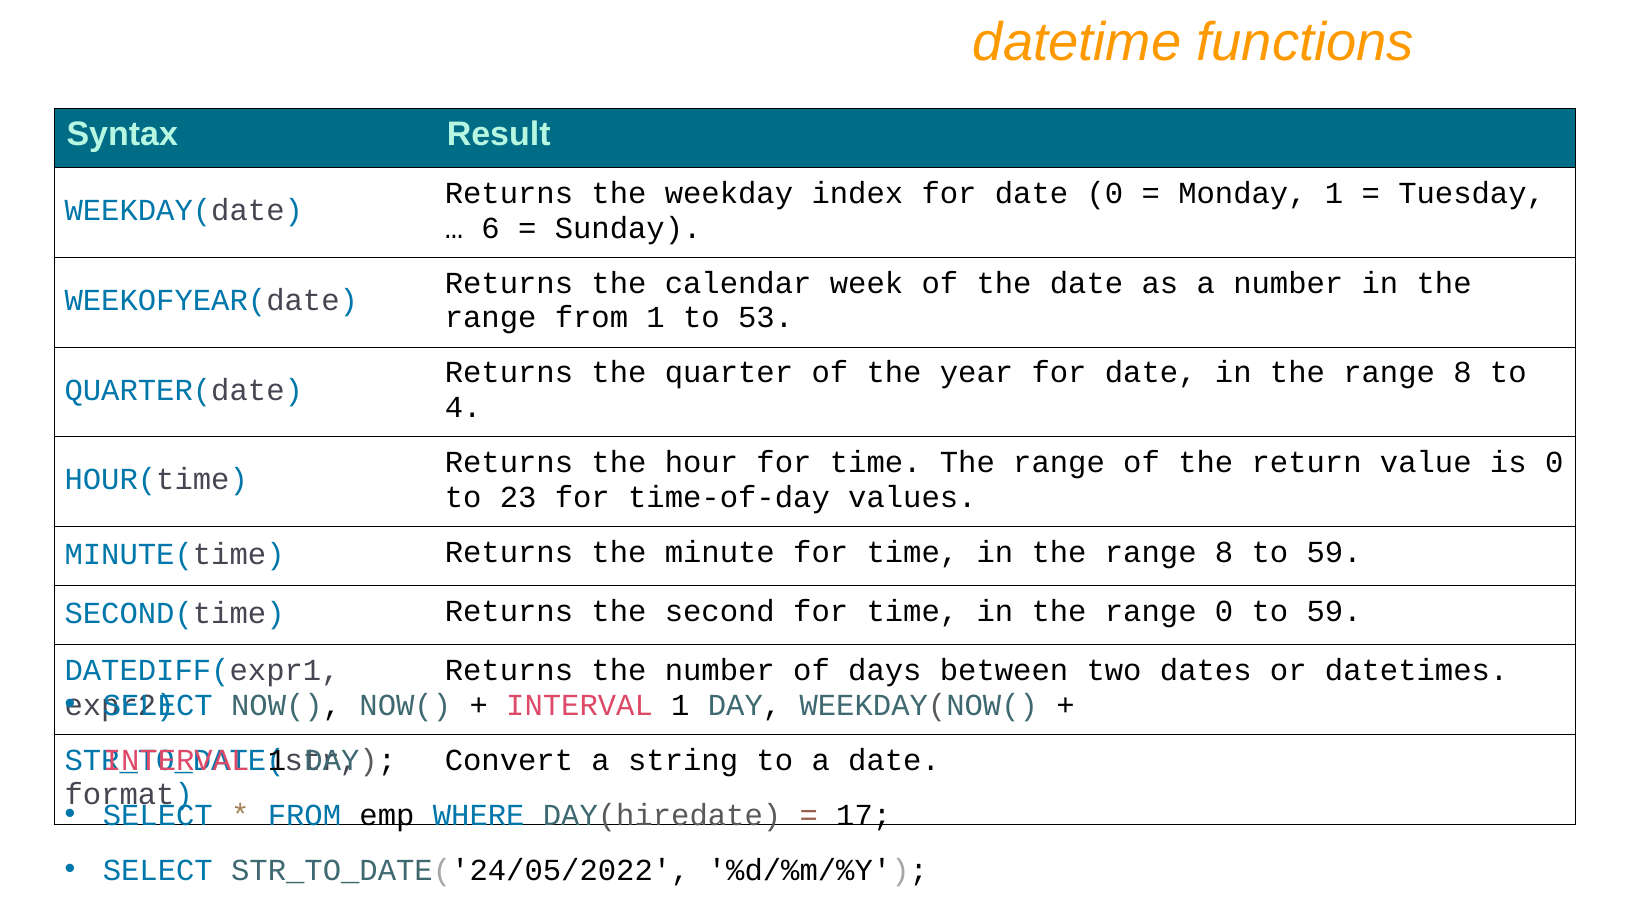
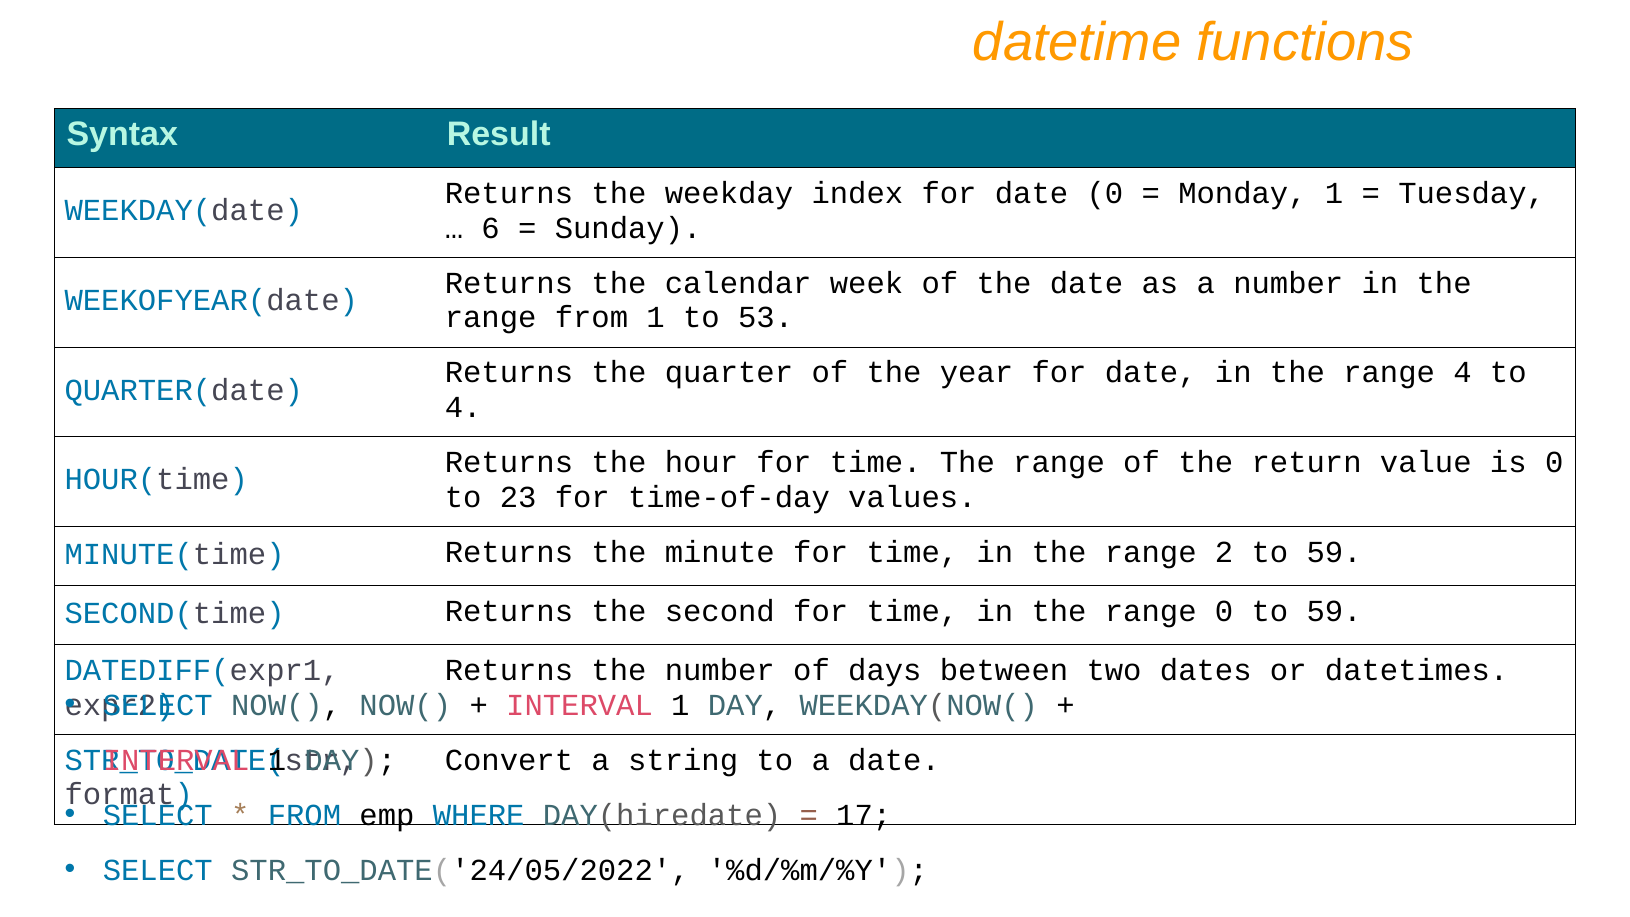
8: 8 -> 4 (1462, 373)
8: 8 -> 2 (1224, 552)
